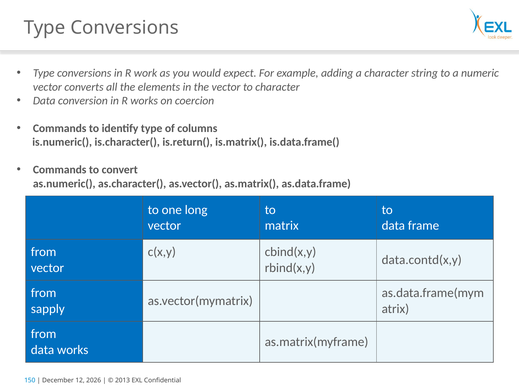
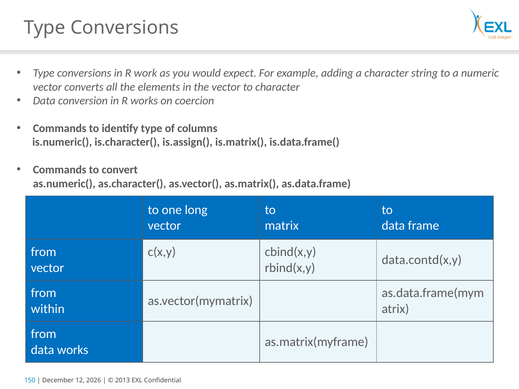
is.return(: is.return( -> is.assign( (187, 142)
sapply: sapply -> within (48, 309)
